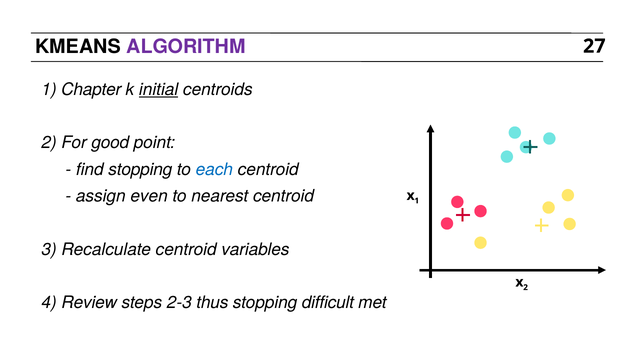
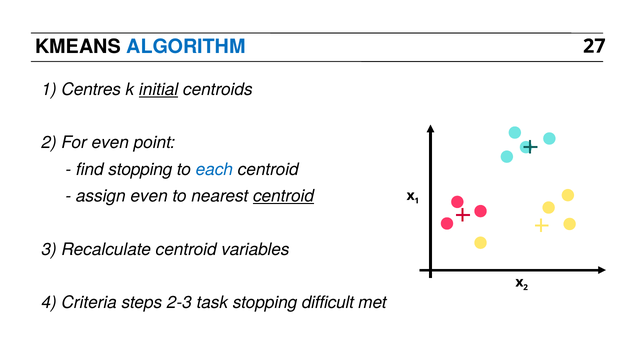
ALGORITHM colour: purple -> blue (186, 47)
Chapter: Chapter -> Centres (91, 89)
For good: good -> even (110, 143)
centroid underline: none -> present (283, 196)
Review: Review -> Criteria (89, 303)
thus: thus -> task (212, 303)
